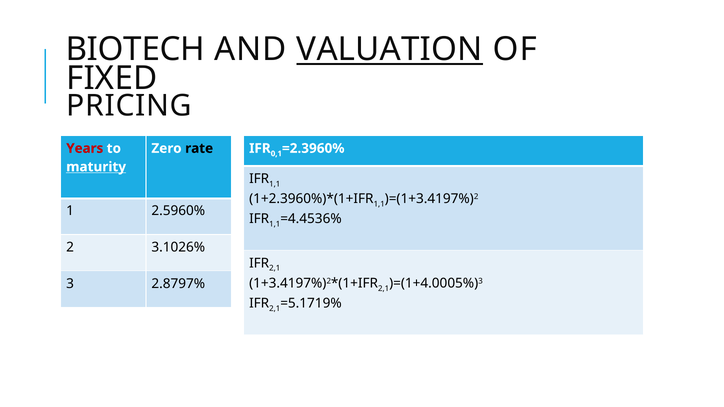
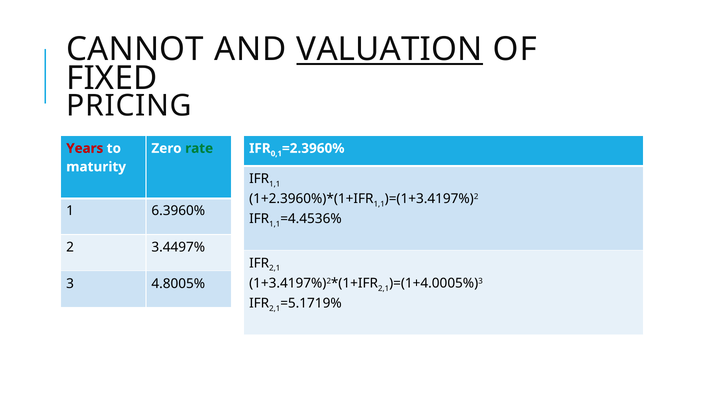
BIOTECH: BIOTECH -> CANNOT (135, 50)
rate colour: black -> green (199, 148)
maturity underline: present -> none (96, 167)
2.5960%: 2.5960% -> 6.3960% (178, 211)
3.1026%: 3.1026% -> 3.4497% (178, 247)
2.8797%: 2.8797% -> 4.8005% (178, 284)
